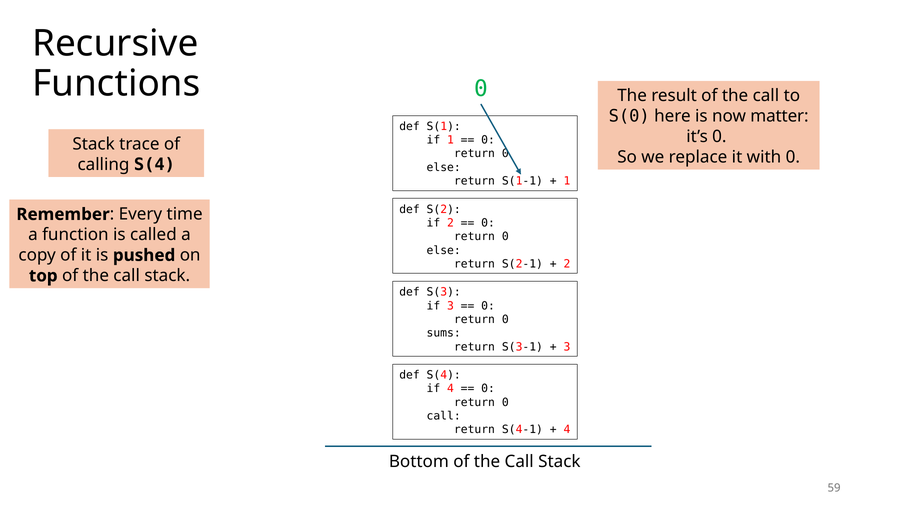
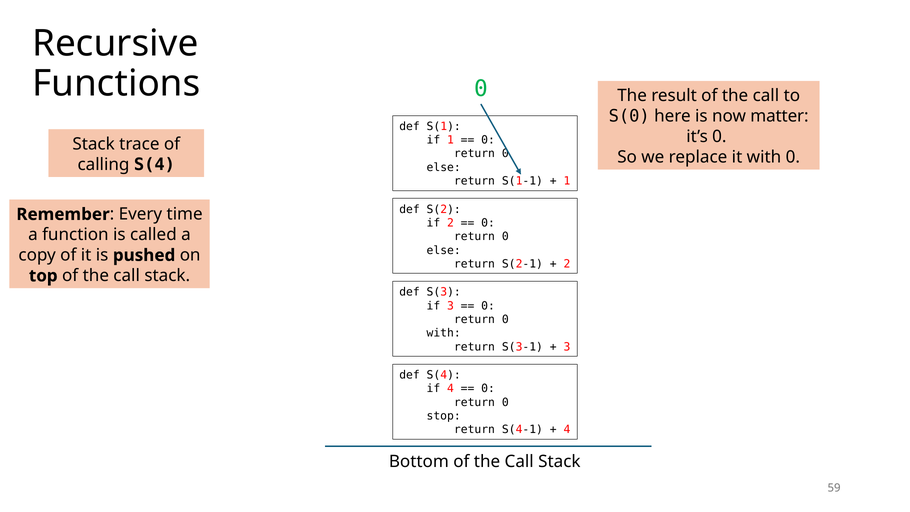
sums: sums -> with (444, 333)
call: call -> stop (444, 416)
